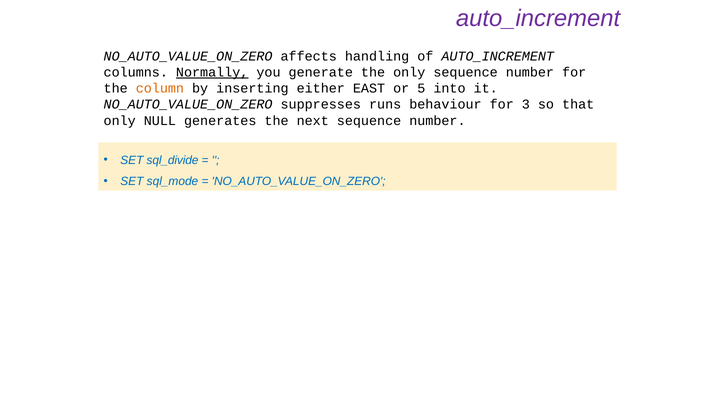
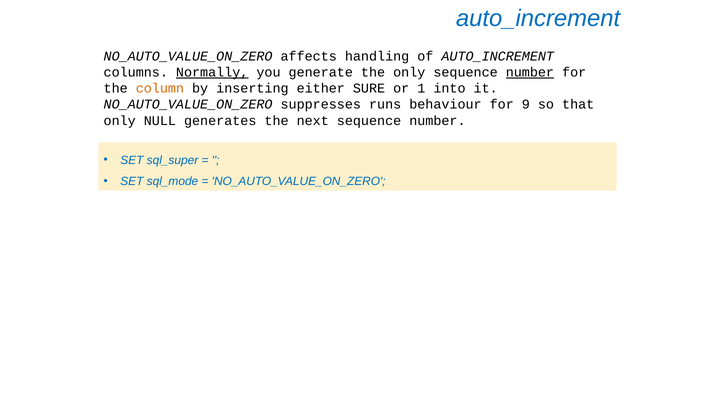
auto_increment colour: purple -> blue (538, 19)
number underline: none -> present (530, 72)
EAST: EAST -> SURE (369, 88)
5: 5 -> 1 (421, 88)
3: 3 -> 9 (526, 105)
sql_divide: sql_divide -> sql_super (172, 160)
